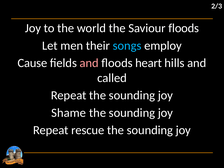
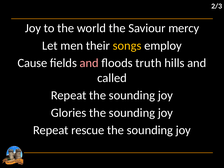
Saviour floods: floods -> mercy (184, 28)
songs colour: light blue -> yellow (127, 46)
heart: heart -> truth (148, 63)
Shame: Shame -> Glories (69, 113)
